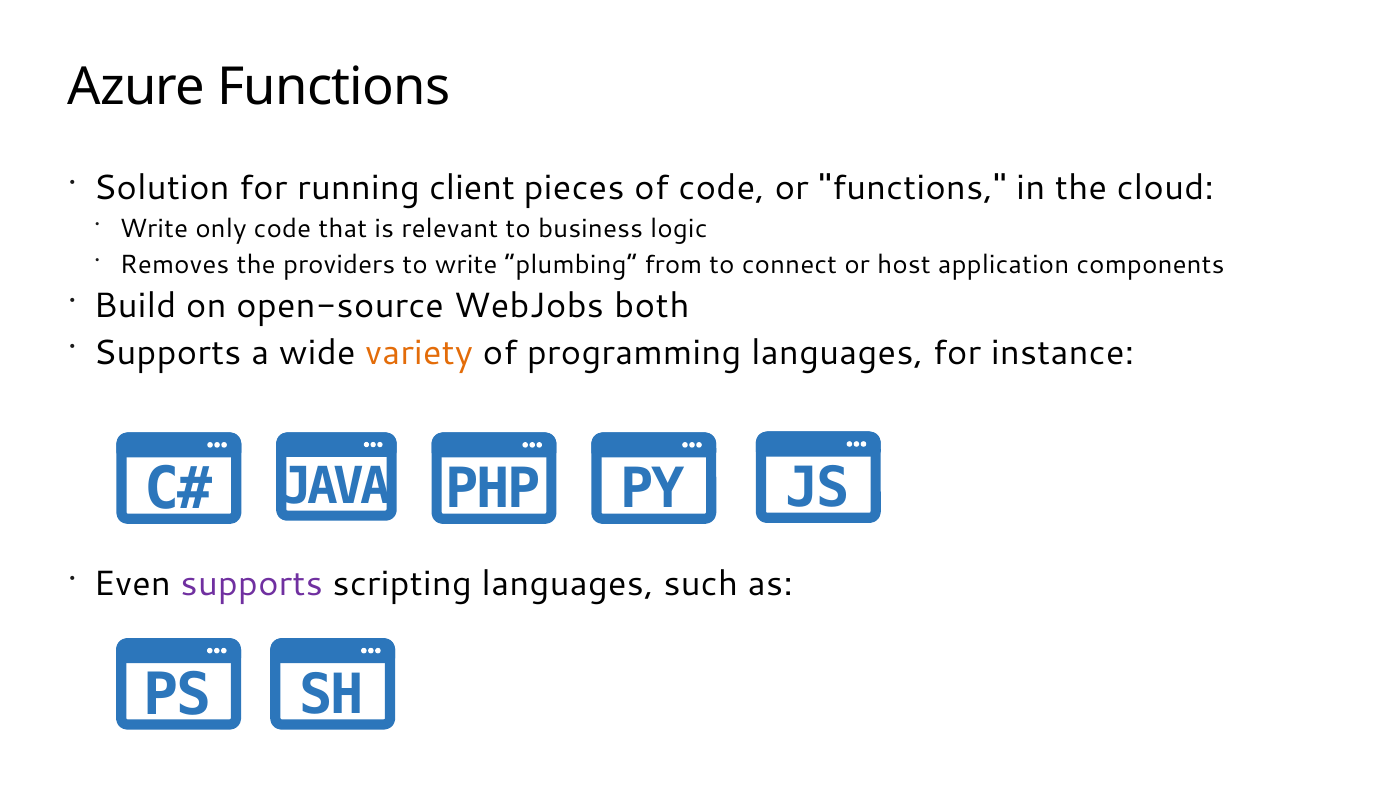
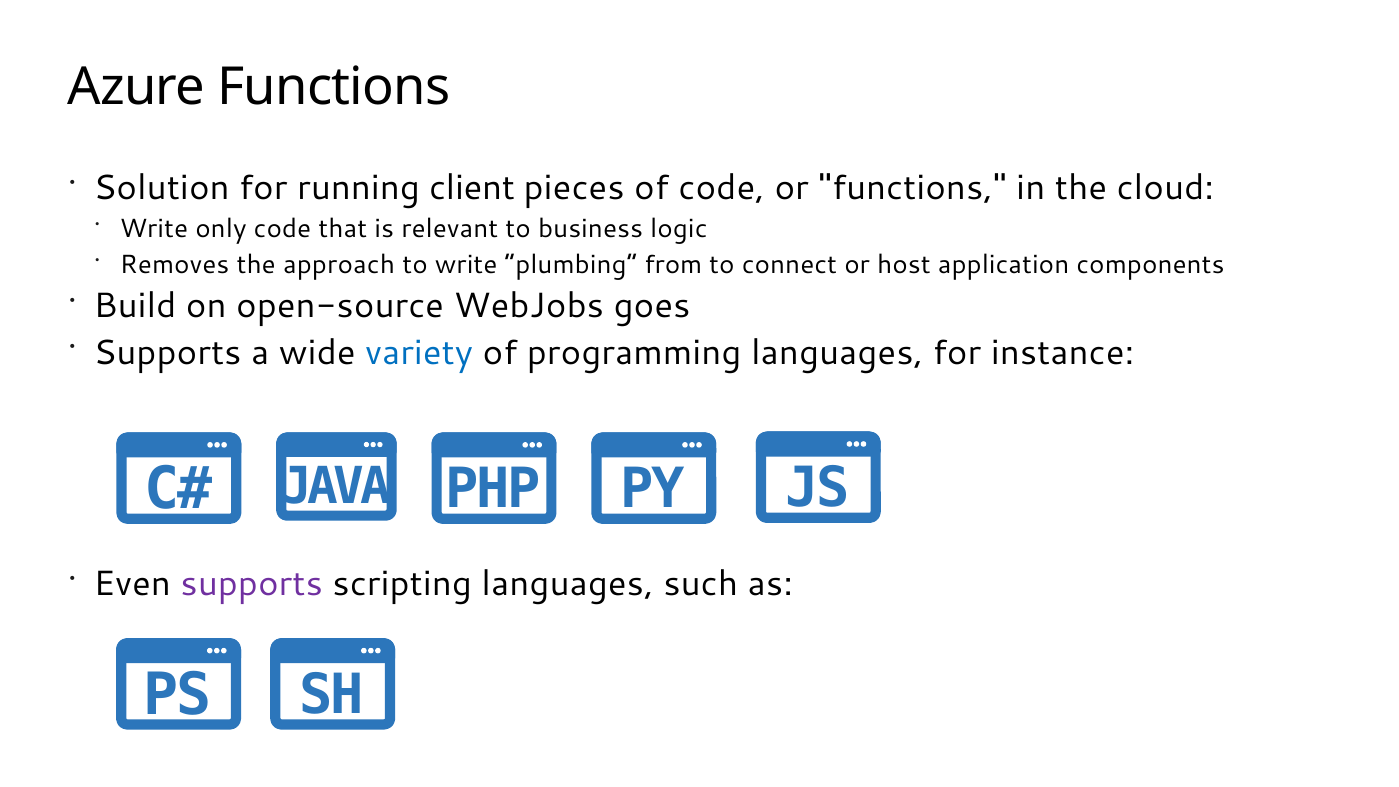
providers: providers -> approach (339, 264)
both: both -> goes (652, 306)
variety colour: orange -> blue (419, 353)
